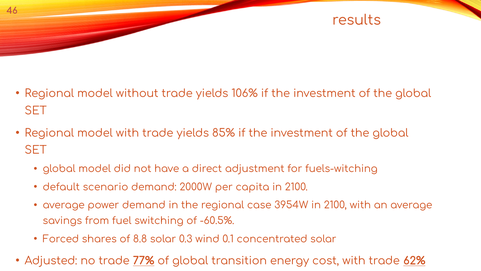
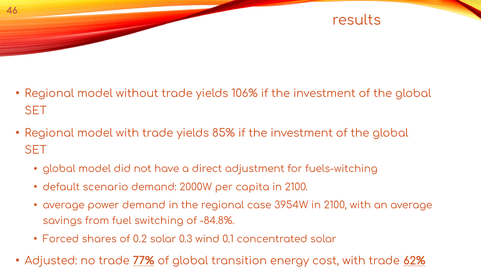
-60.5%: -60.5% -> -84.8% (217, 221)
8.8: 8.8 -> 0.2 (140, 239)
